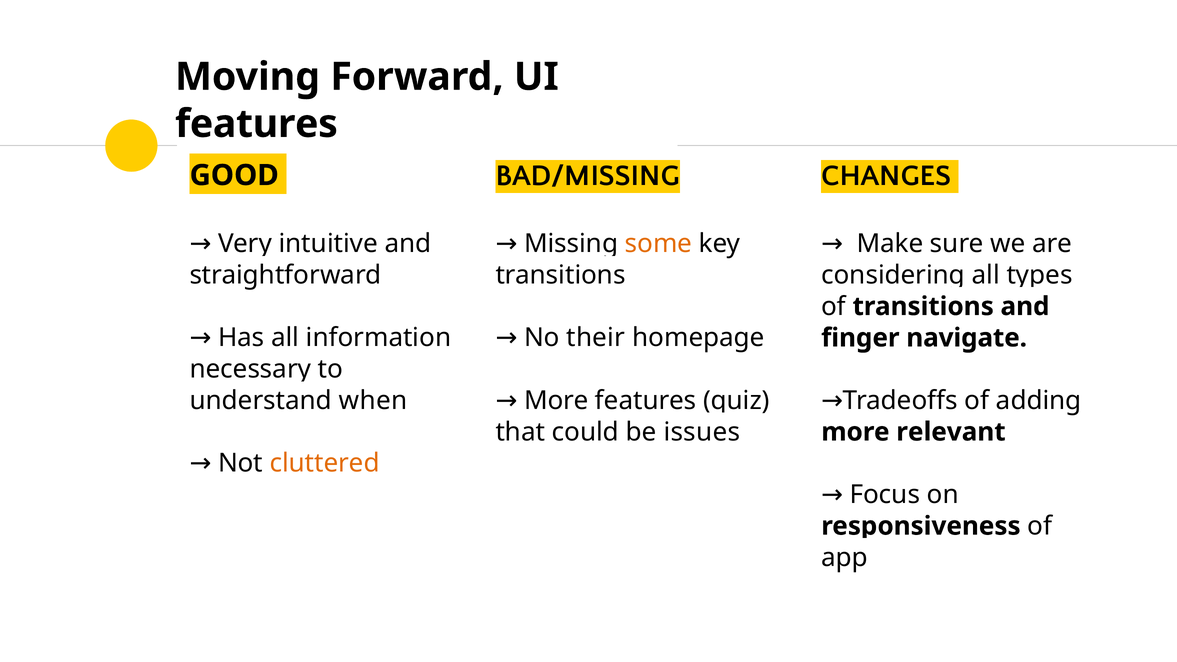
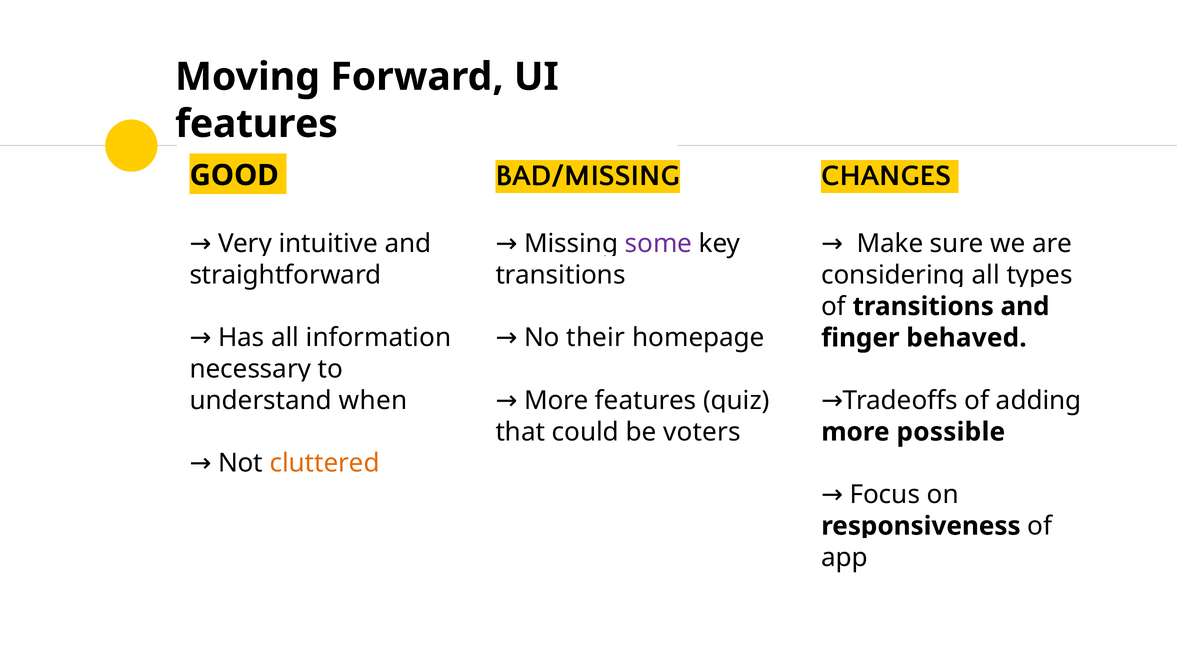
some colour: orange -> purple (659, 244)
navigate: navigate -> behaved (966, 338)
issues: issues -> voters (702, 432)
relevant: relevant -> possible (951, 432)
